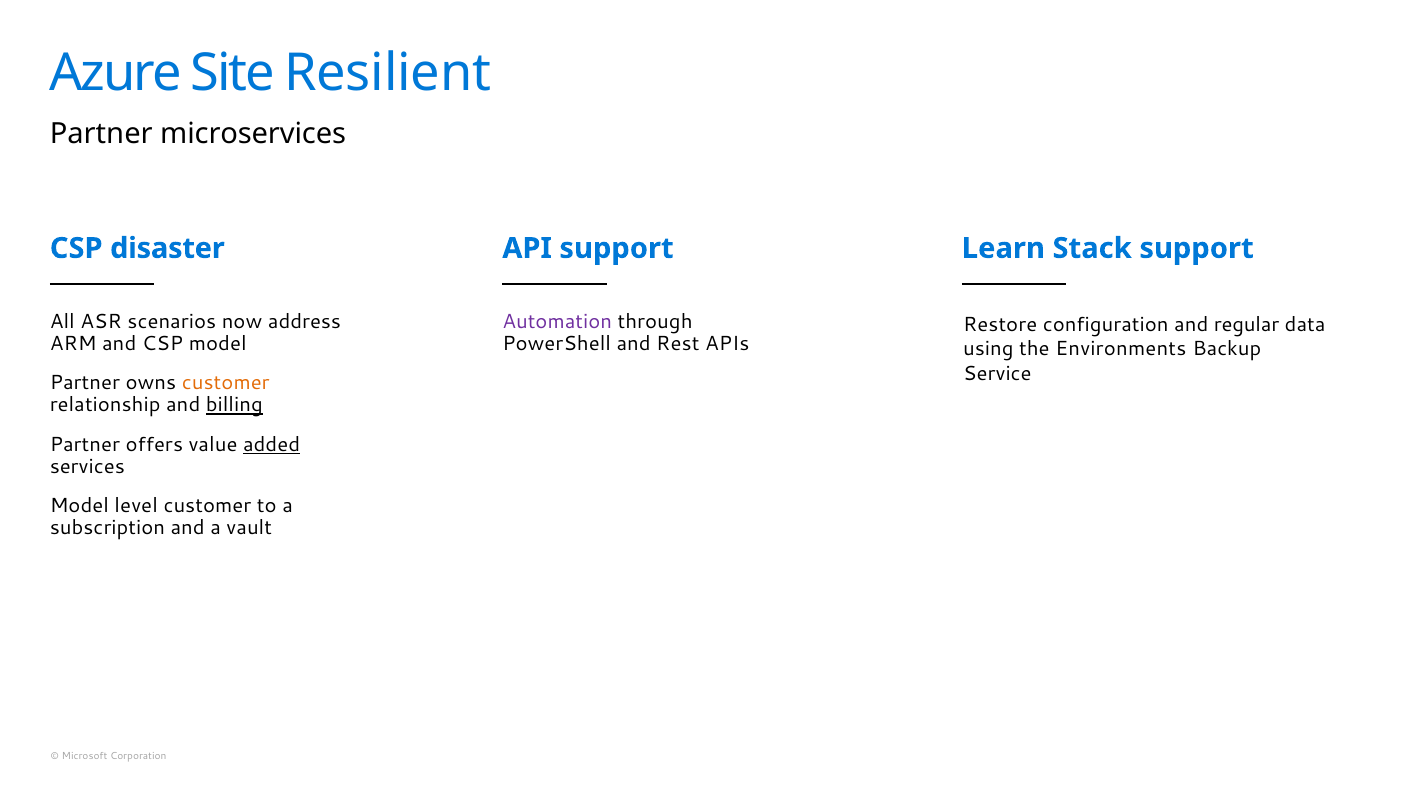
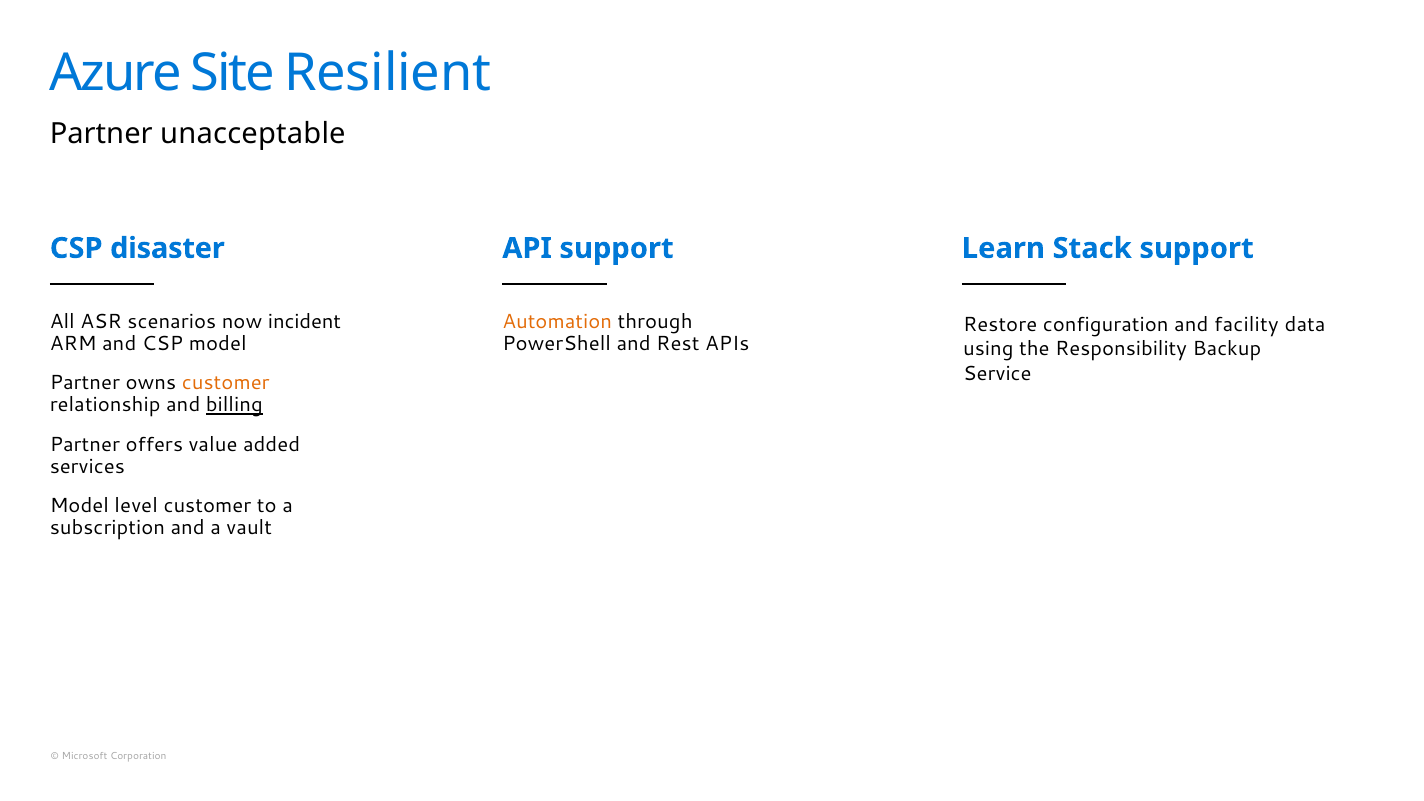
microservices: microservices -> unacceptable (253, 134)
Automation colour: purple -> orange (557, 322)
address: address -> incident (305, 322)
regular: regular -> facility (1246, 324)
Environments: Environments -> Responsibility (1121, 349)
added underline: present -> none (272, 445)
